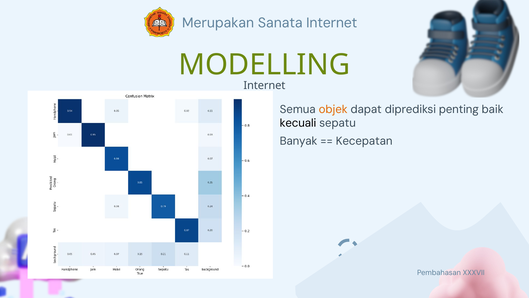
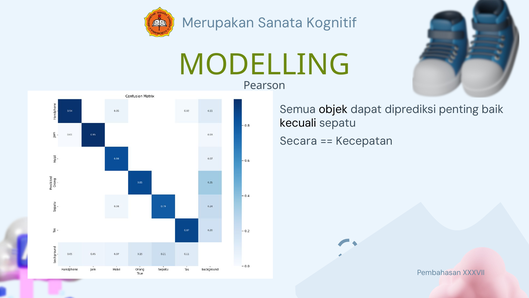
Sanata Internet: Internet -> Kognitif (332, 23)
Internet: Internet -> Pearson (264, 86)
objek colour: orange -> black (333, 109)
Banyak: Banyak -> Secara (298, 141)
